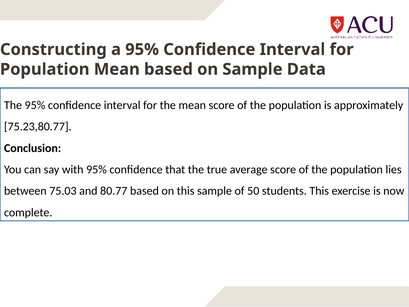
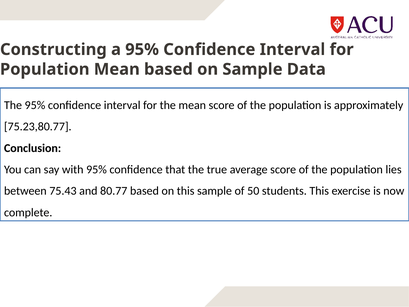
75.03: 75.03 -> 75.43 (63, 191)
